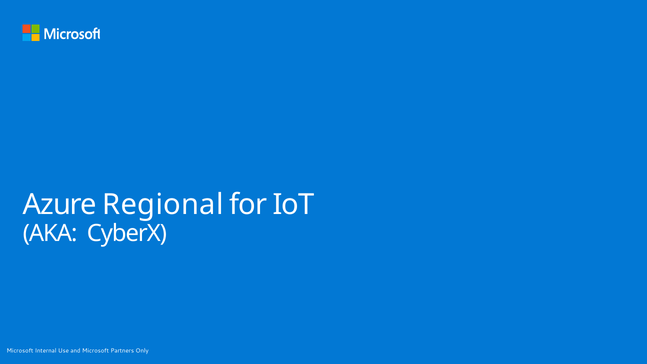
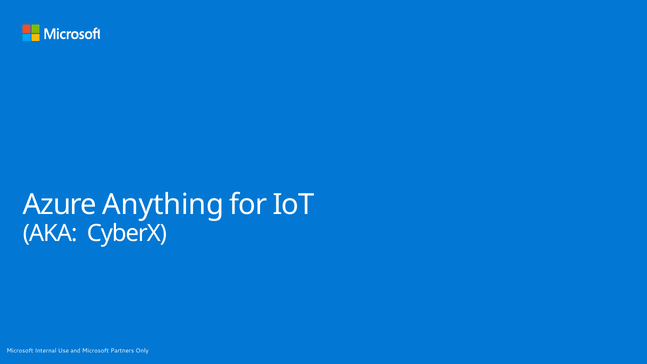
Regional: Regional -> Anything (163, 205)
